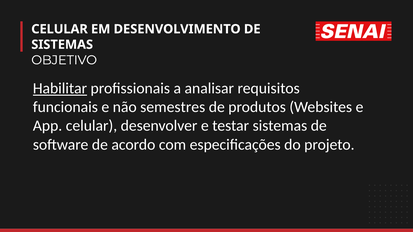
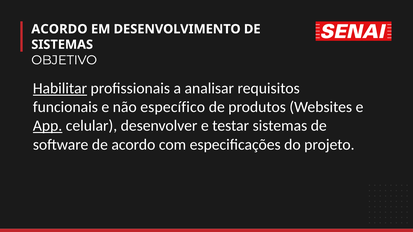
CELULAR: CELULAR -> ACORDO (59, 29)
semestres: semestres -> específico (173, 107)
App underline: none -> present (48, 126)
